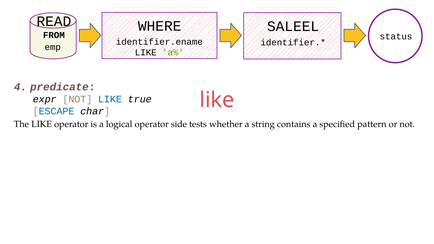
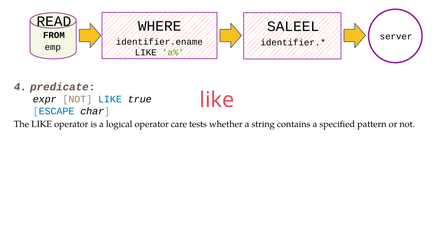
status: status -> server (396, 37)
side: side -> care (179, 124)
